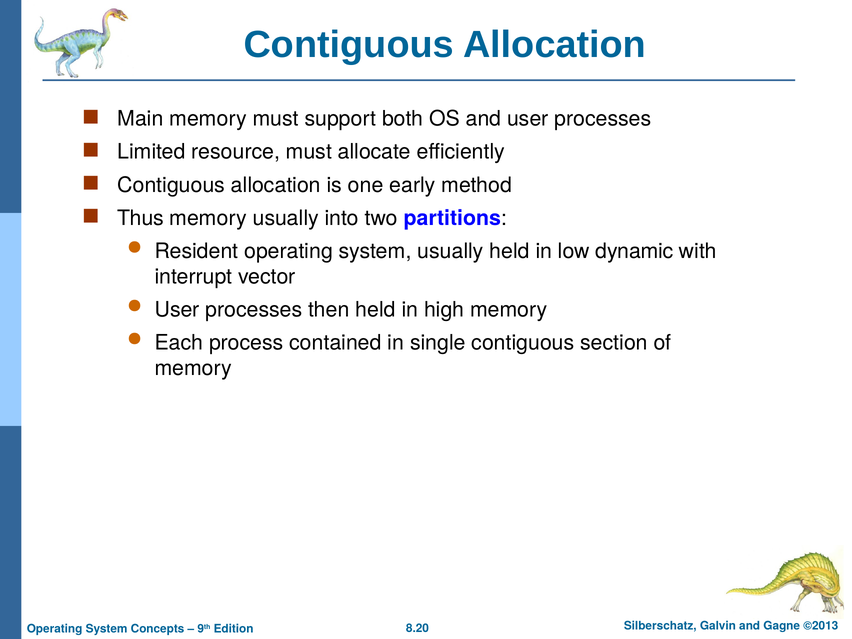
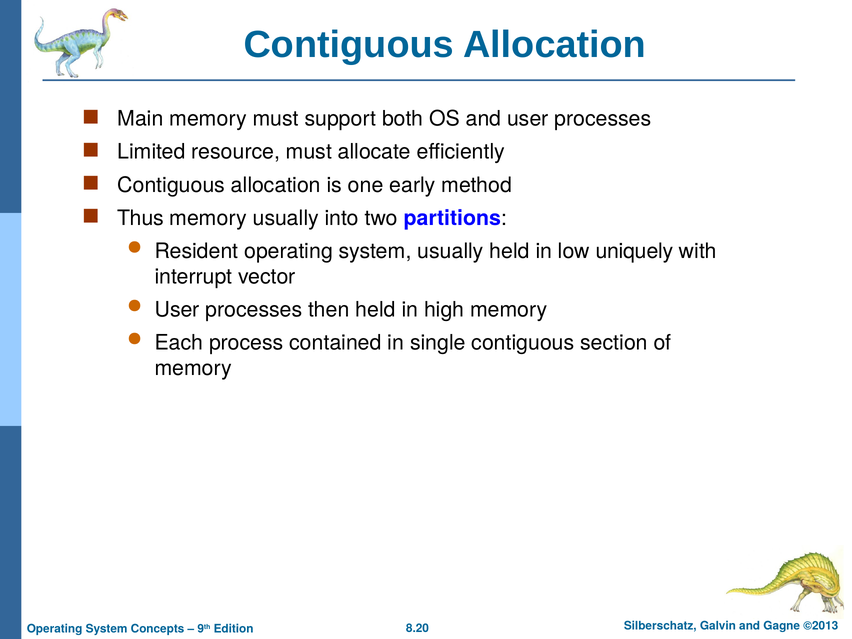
dynamic: dynamic -> uniquely (634, 251)
